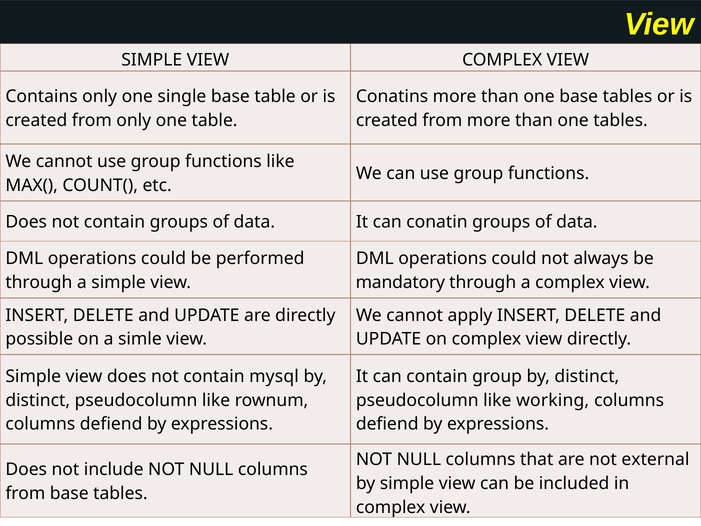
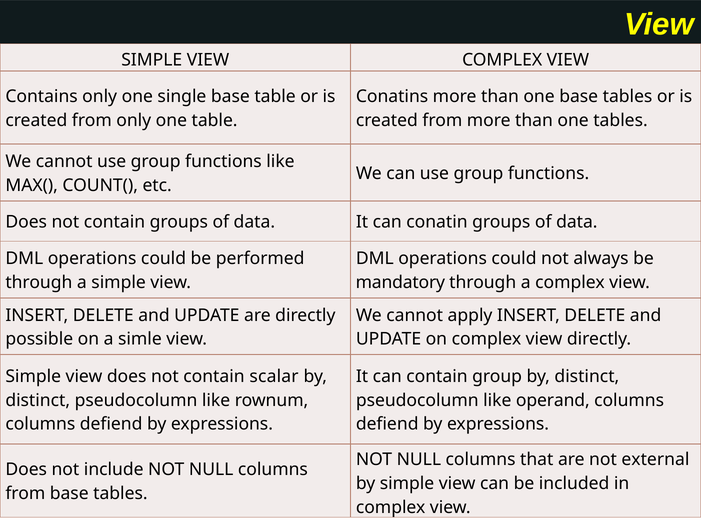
mysql: mysql -> scalar (274, 376)
working: working -> operand (553, 400)
